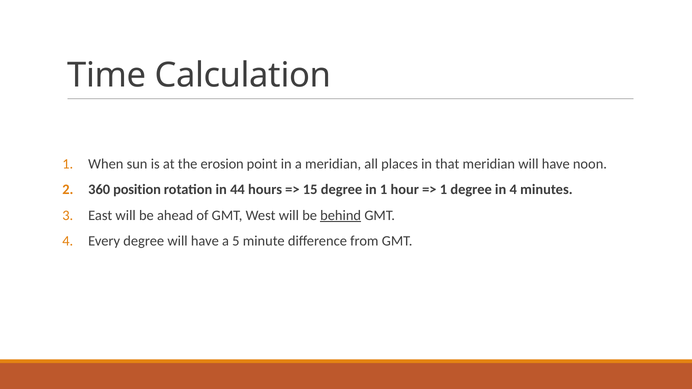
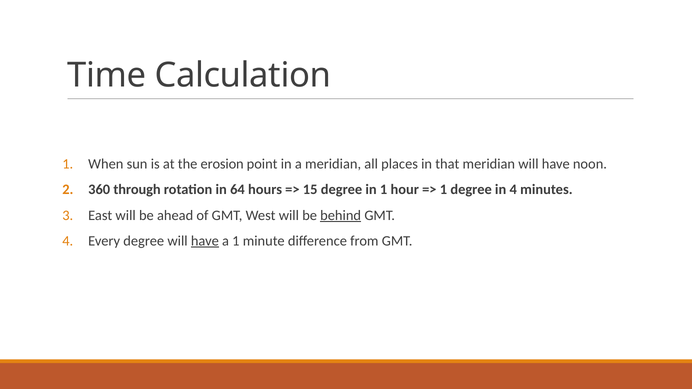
position: position -> through (137, 190)
44: 44 -> 64 (237, 190)
have underline: none -> present (205, 241)
a 5: 5 -> 1 (236, 241)
